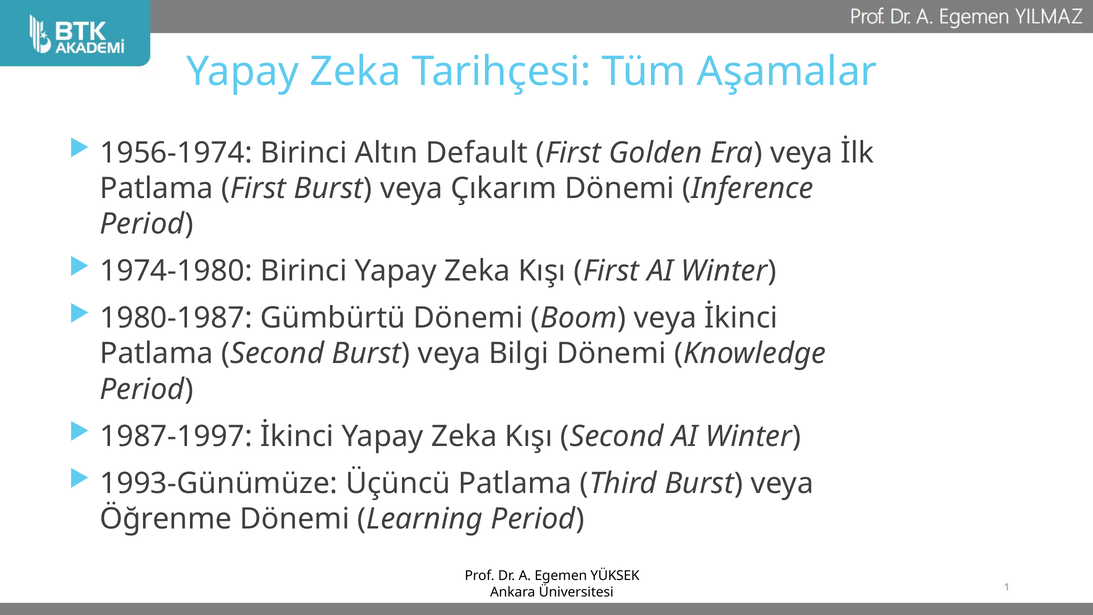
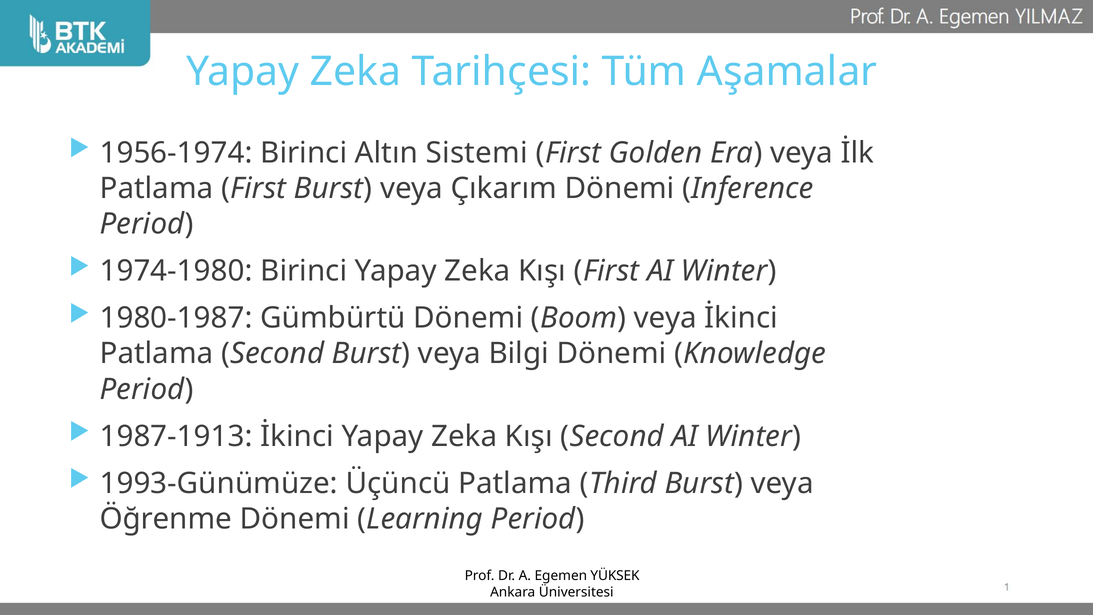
Default: Default -> Sistemi (477, 153)
1987-1997: 1987-1997 -> 1987-1913 (176, 436)
